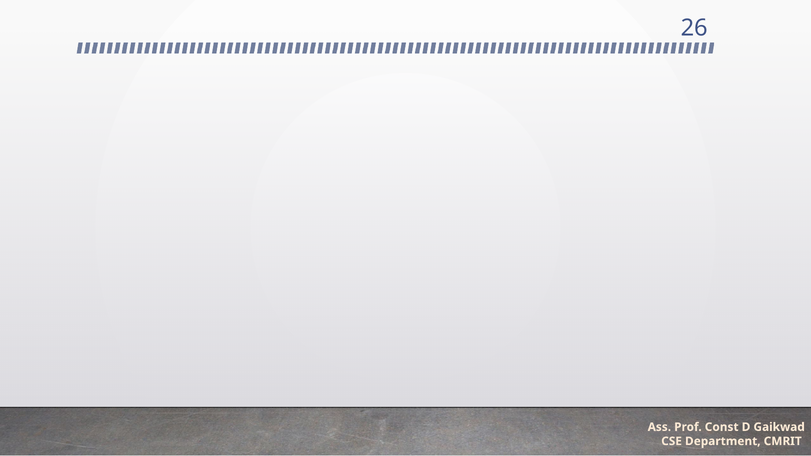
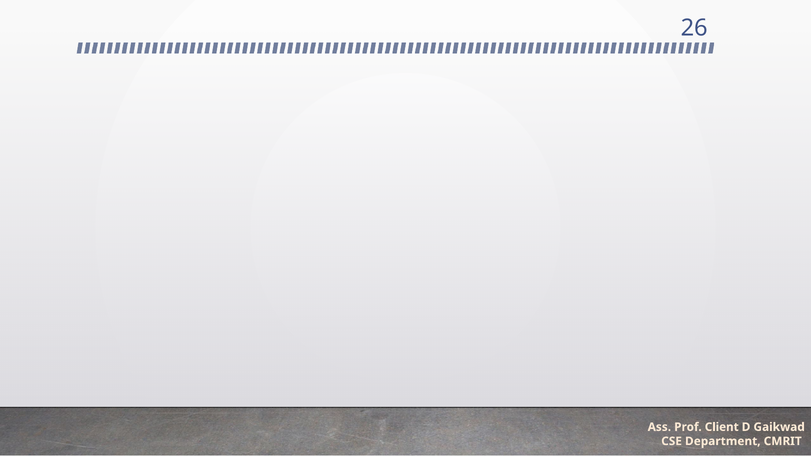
Const: Const -> Client (722, 427)
